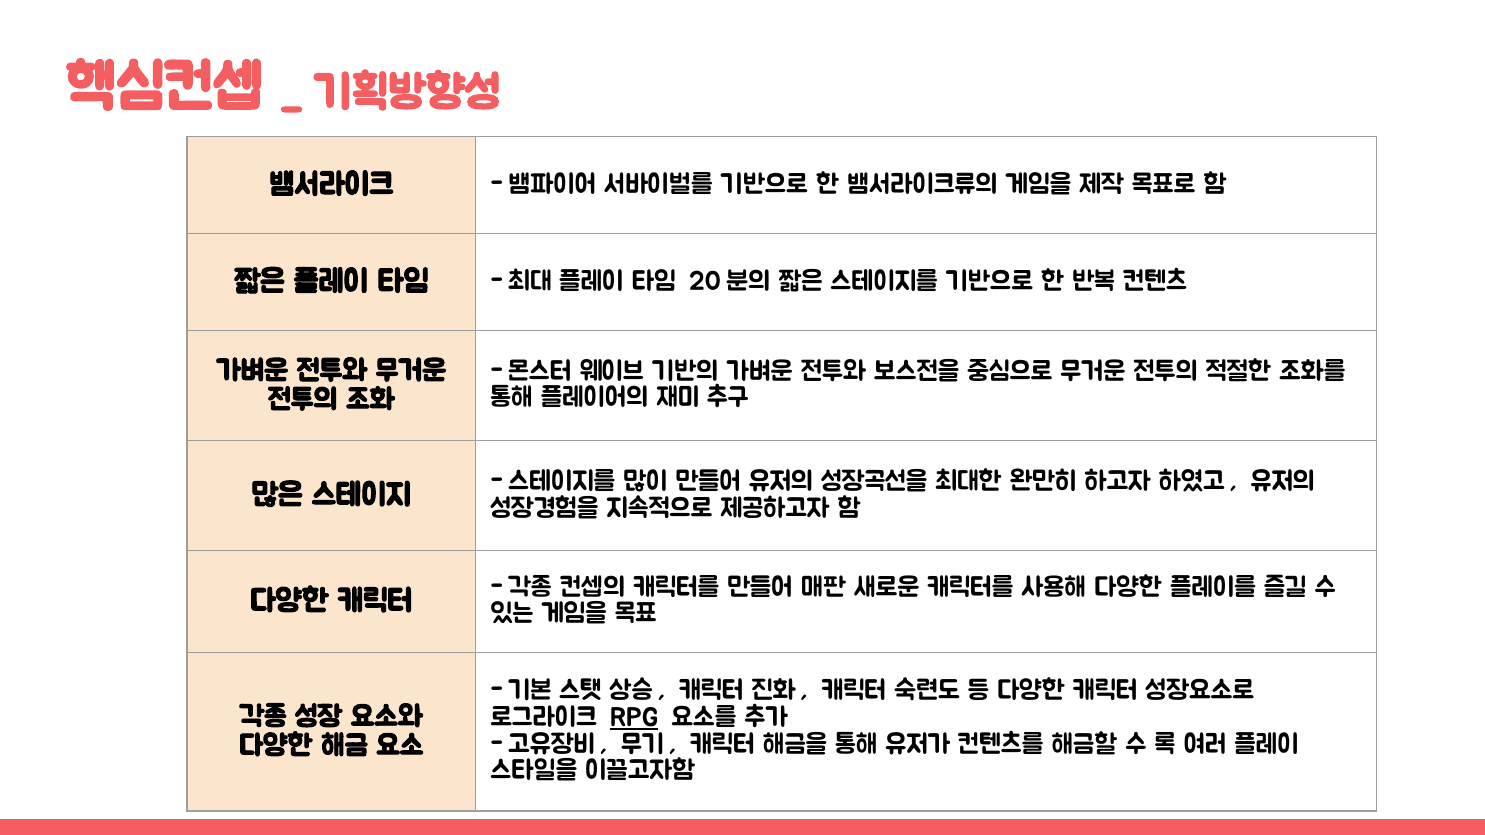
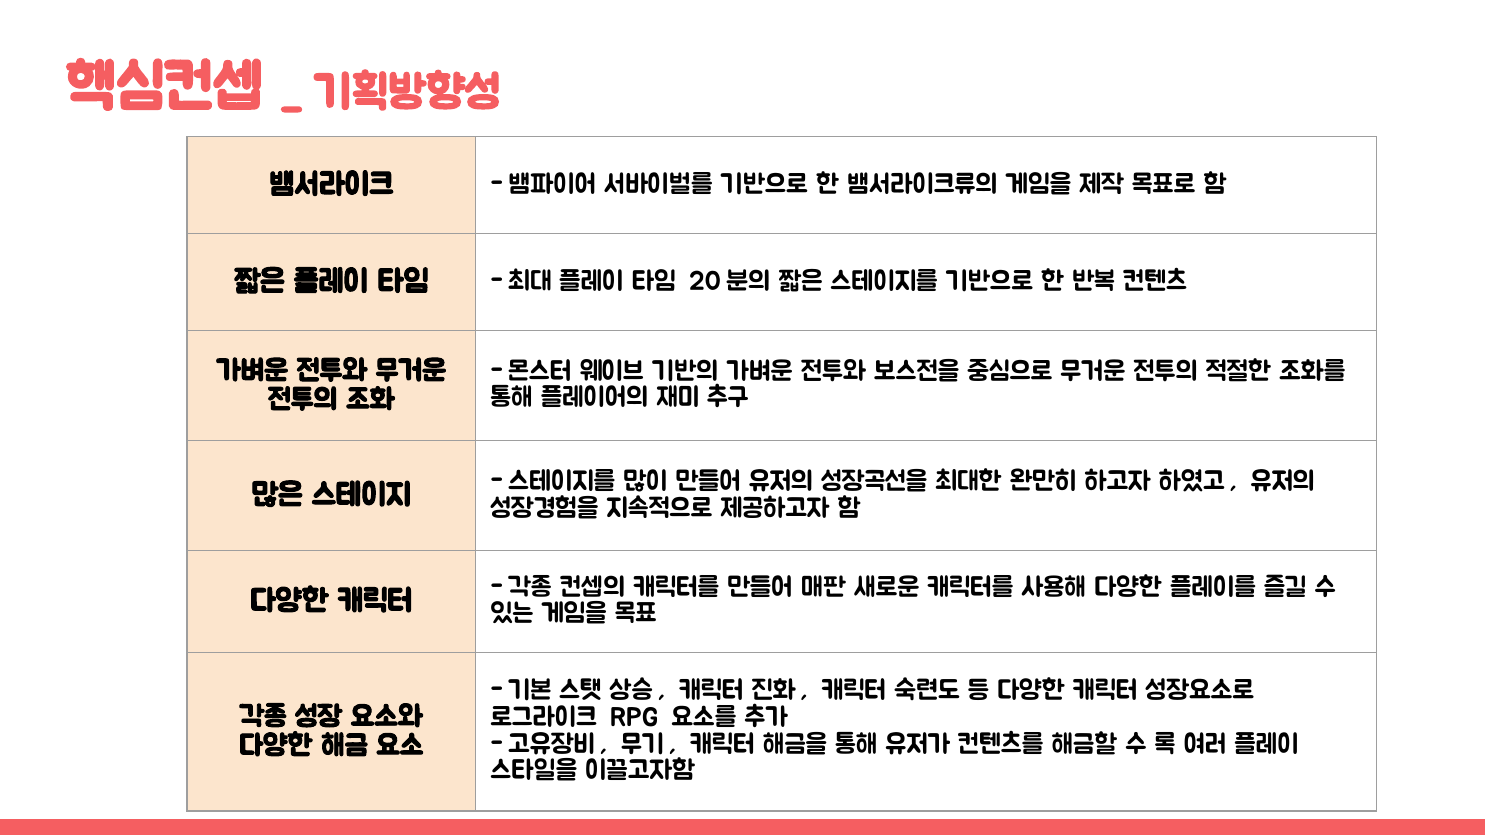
RPG underline: present -> none (634, 718)
